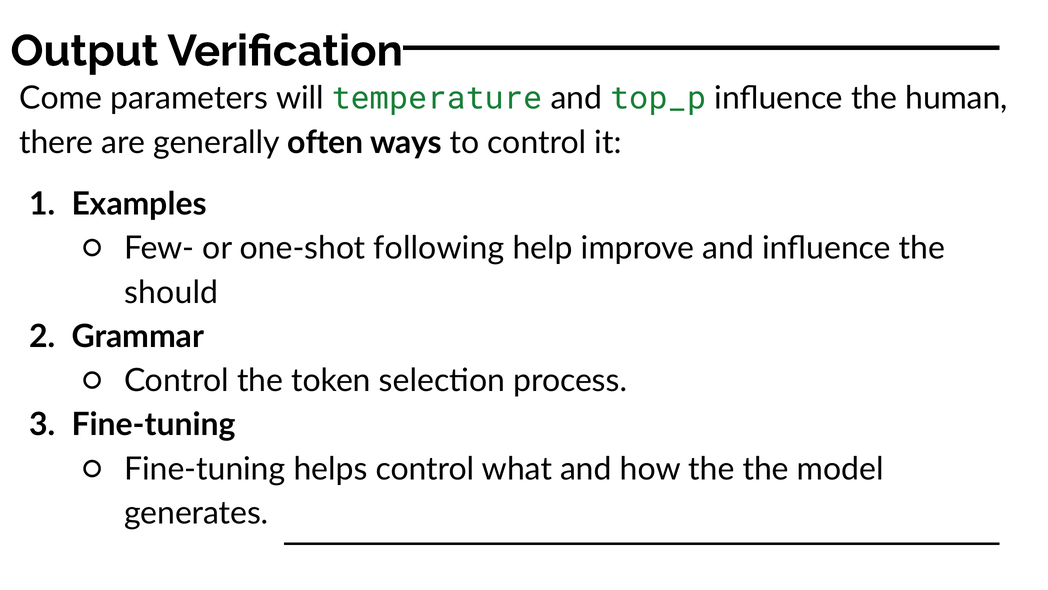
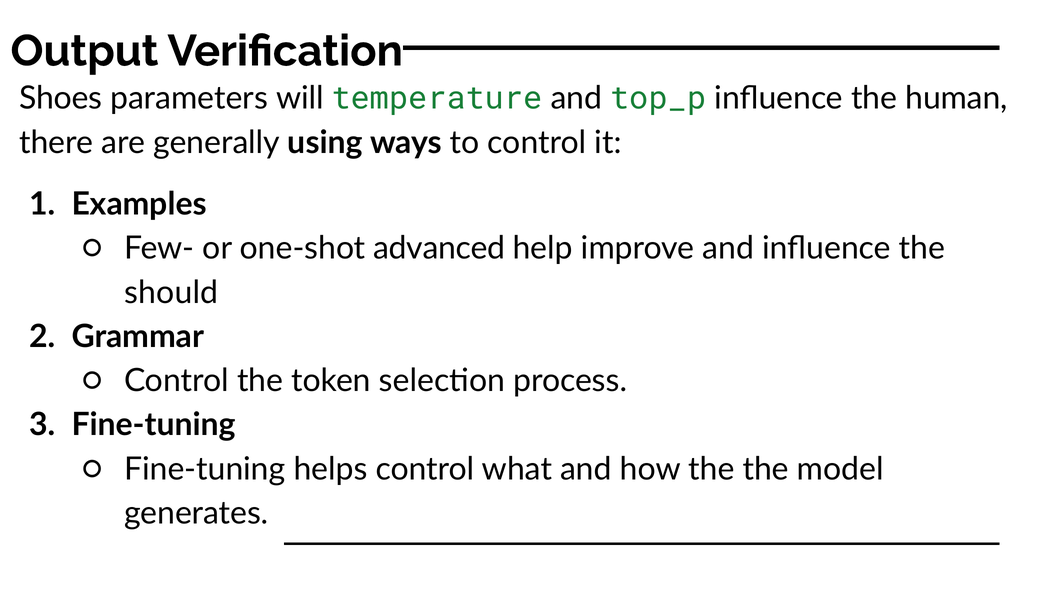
Come: Come -> Shoes (61, 98)
often: often -> using (325, 142)
following: following -> advanced (439, 248)
